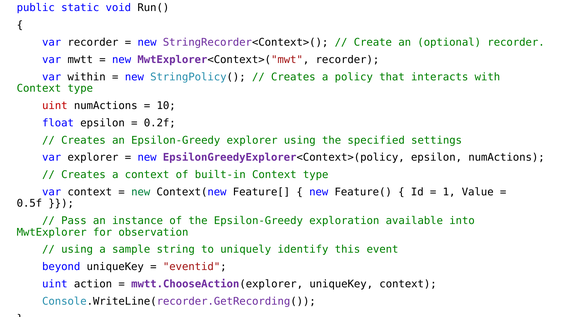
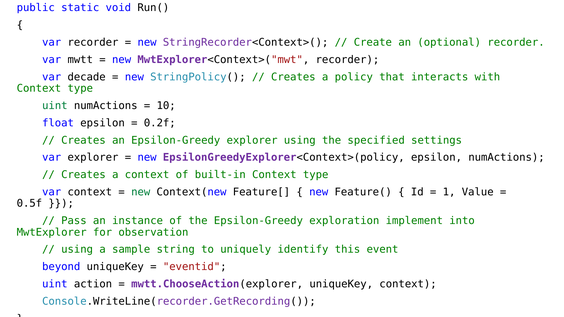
within: within -> decade (87, 77)
uint colour: red -> green (55, 106)
available: available -> implement (414, 221)
